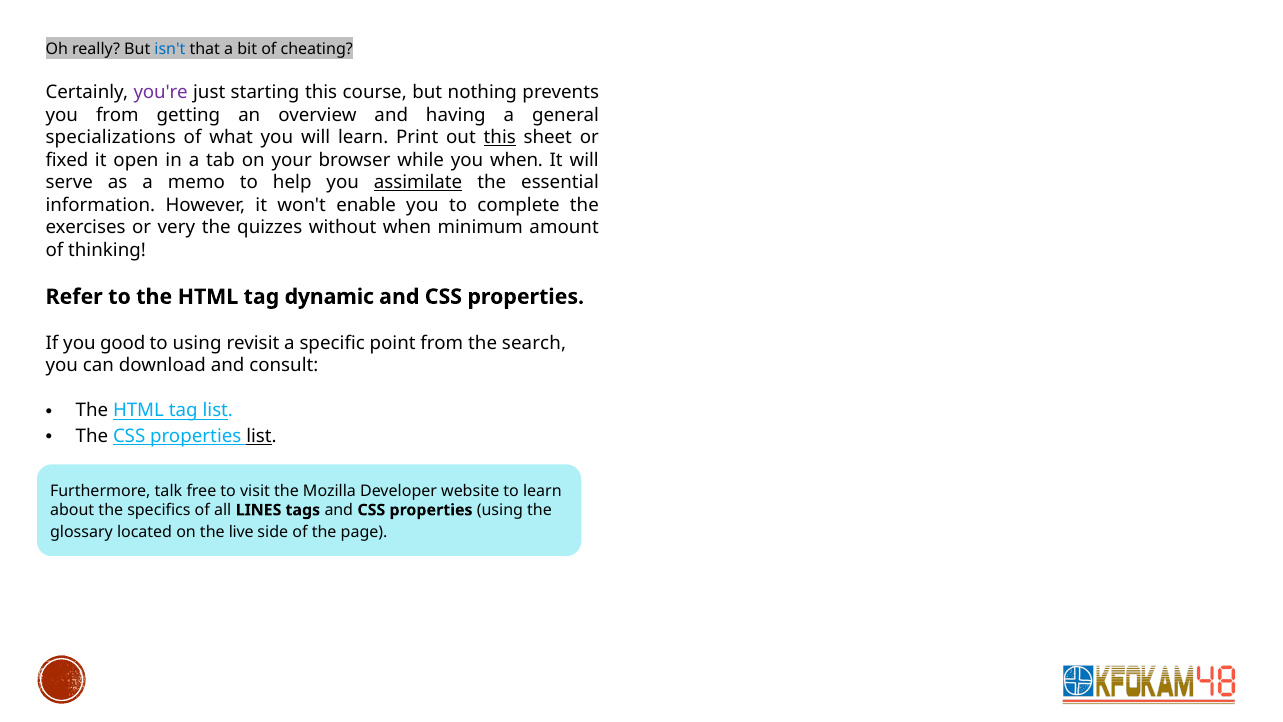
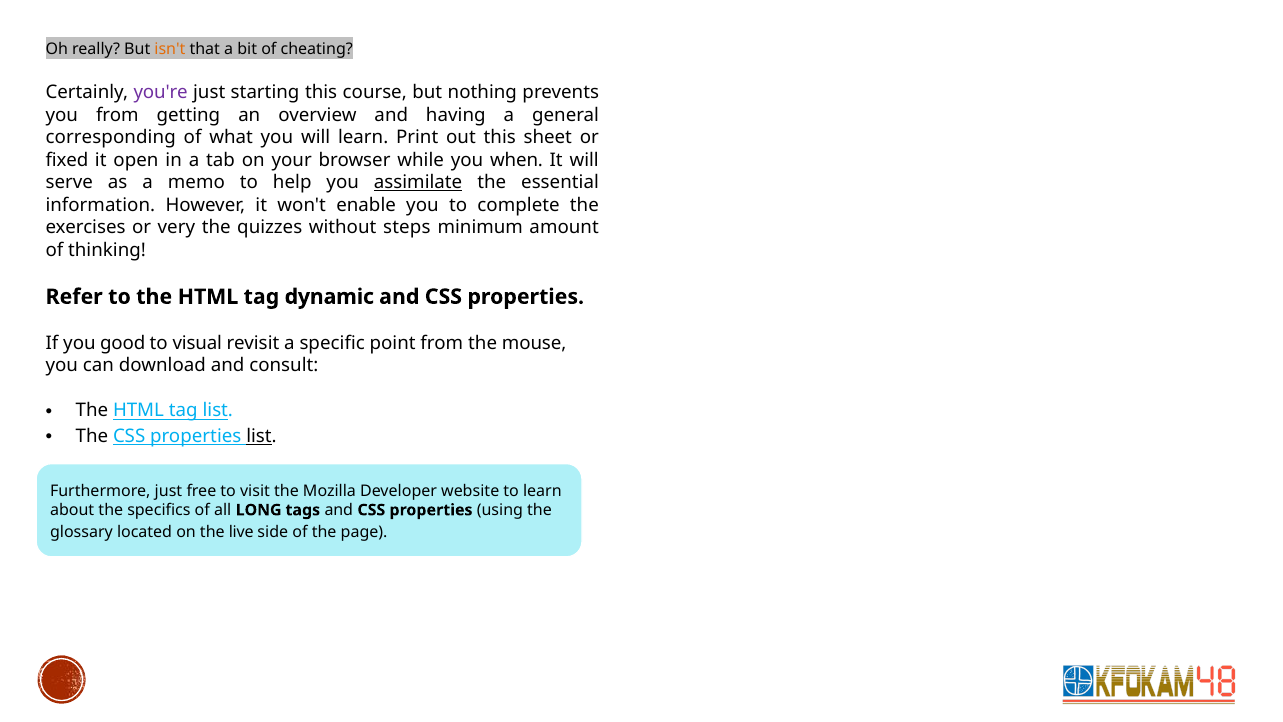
isn't colour: blue -> orange (170, 49)
specializations: specializations -> corresponding (111, 138)
this underline: present -> none (500, 138)
without when: when -> steps (407, 227)
to using: using -> visual (197, 343)
search: search -> mouse (534, 343)
Furthermore talk: talk -> just (168, 491)
LINES: LINES -> LONG (259, 510)
